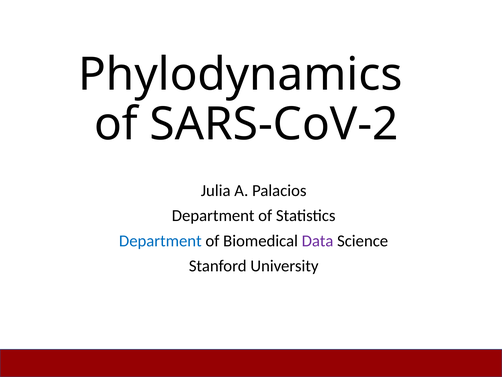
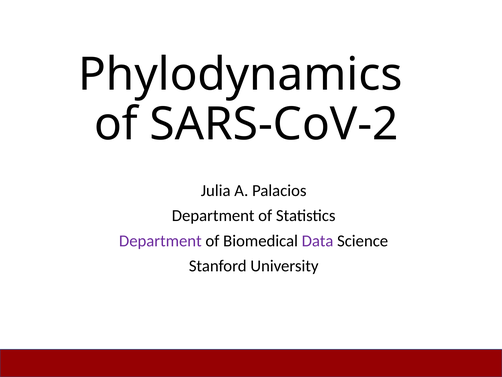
Department colour: blue -> purple (160, 240)
